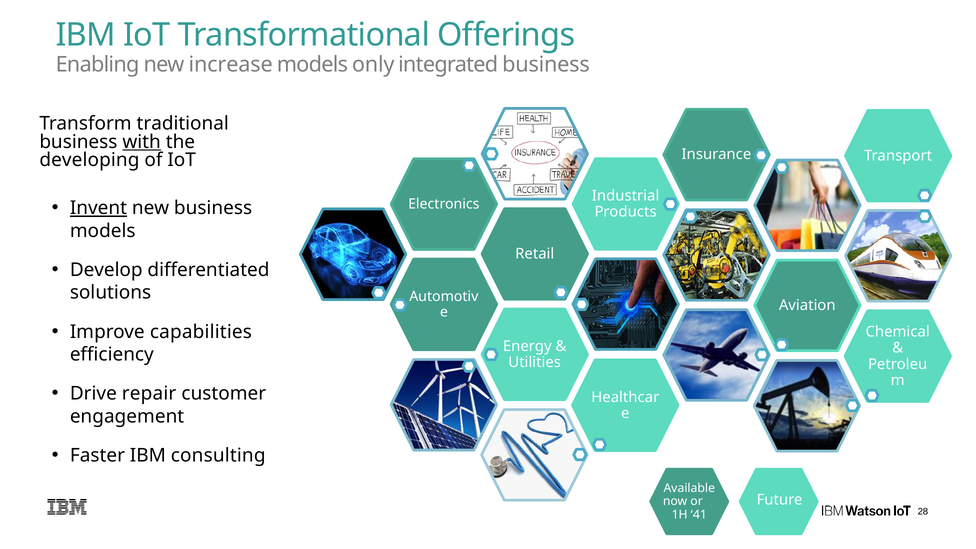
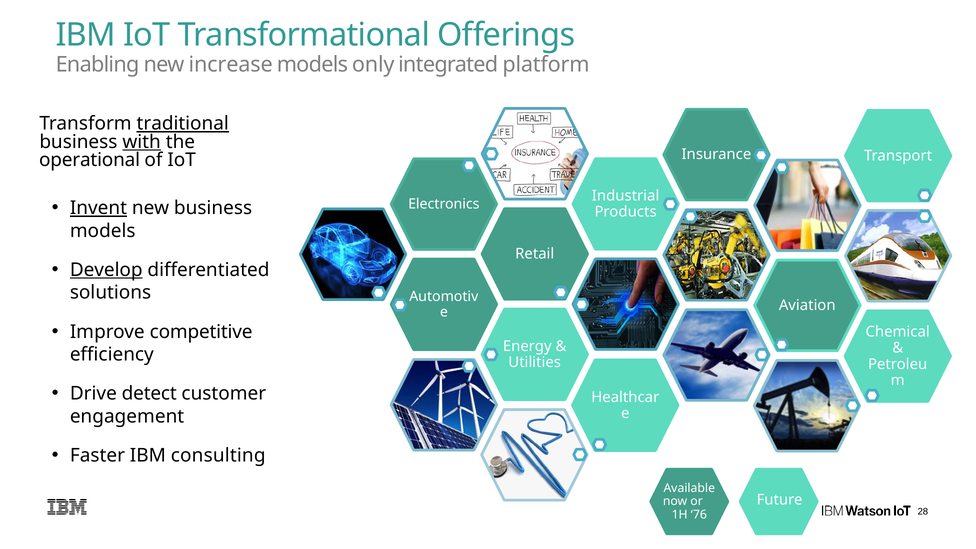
integrated business: business -> platform (546, 64)
traditional underline: none -> present (183, 124)
developing: developing -> operational (90, 160)
Develop underline: none -> present (106, 270)
capabilities: capabilities -> competitive (201, 332)
repair: repair -> detect (149, 394)
41: 41 -> 76 (699, 515)
